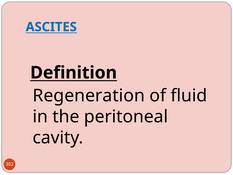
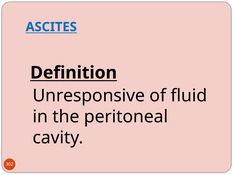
Regeneration: Regeneration -> Unresponsive (89, 95)
